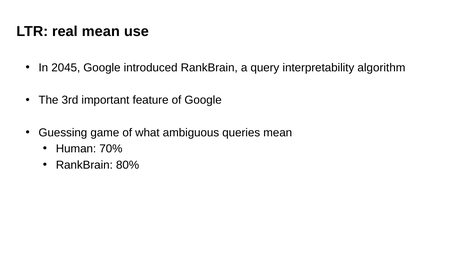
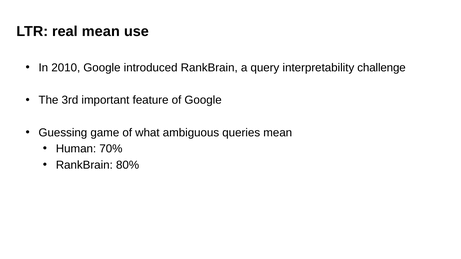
2045: 2045 -> 2010 (66, 68)
algorithm: algorithm -> challenge (382, 68)
